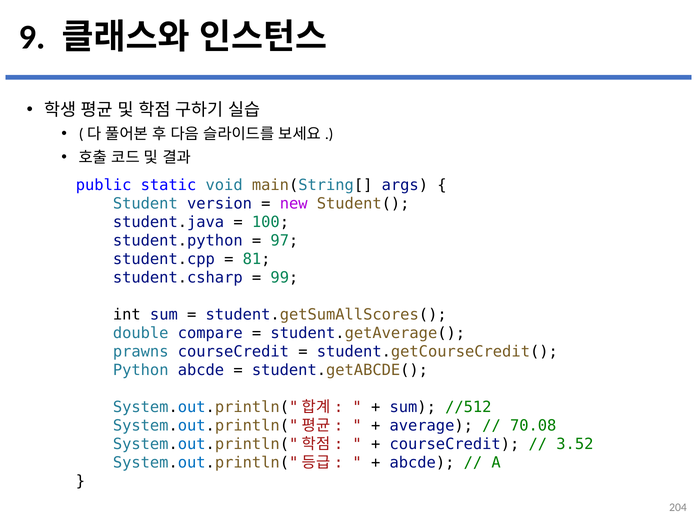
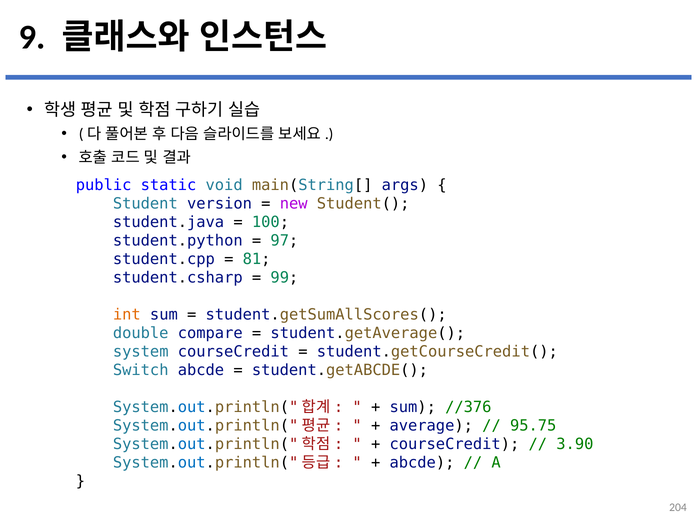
int colour: black -> orange (127, 315)
prawns: prawns -> system (141, 352)
Python: Python -> Switch (141, 370)
//512: //512 -> //376 (468, 408)
70.08: 70.08 -> 95.75 (533, 426)
3.52: 3.52 -> 3.90 (575, 445)
